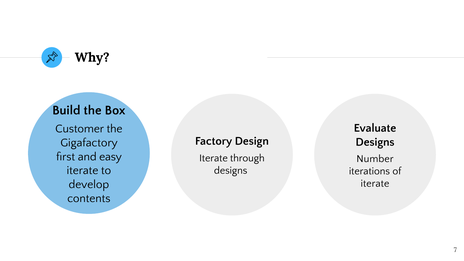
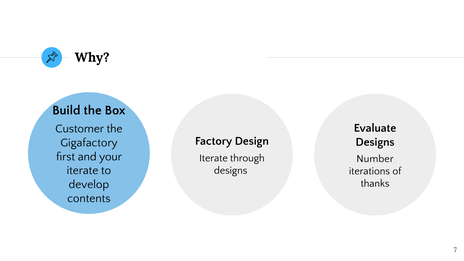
easy: easy -> your (110, 157)
iterate: iterate -> thanks (375, 184)
